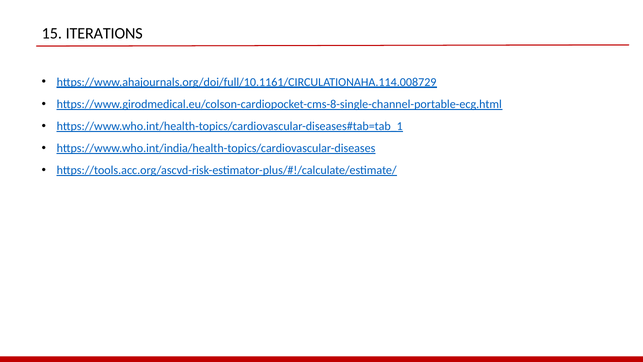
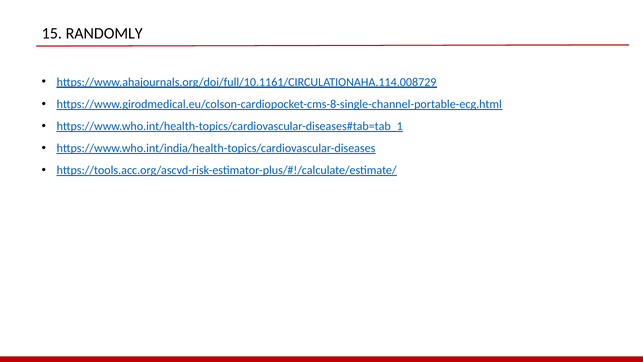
ITERATIONS: ITERATIONS -> RANDOMLY (104, 34)
